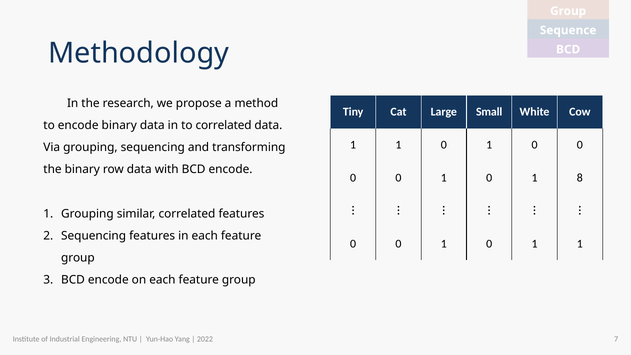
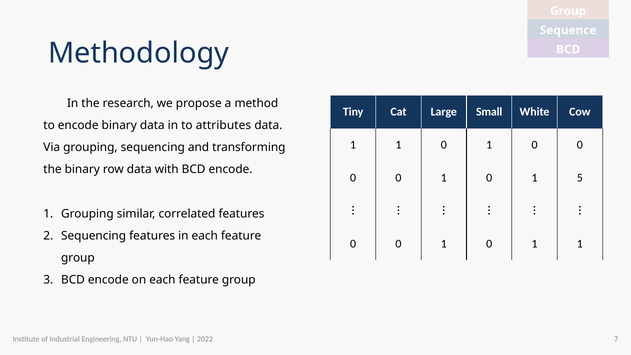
to correlated: correlated -> attributes (223, 125)
8: 8 -> 5 (580, 178)
